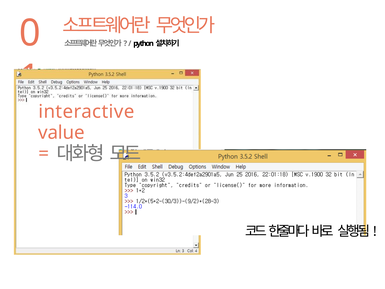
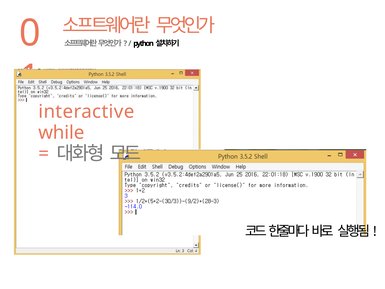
value: value -> while (61, 133)
